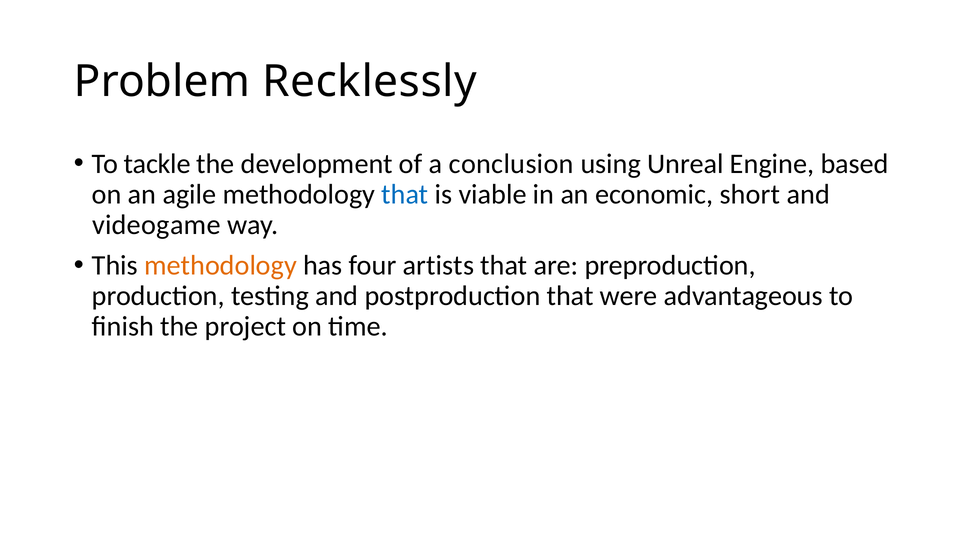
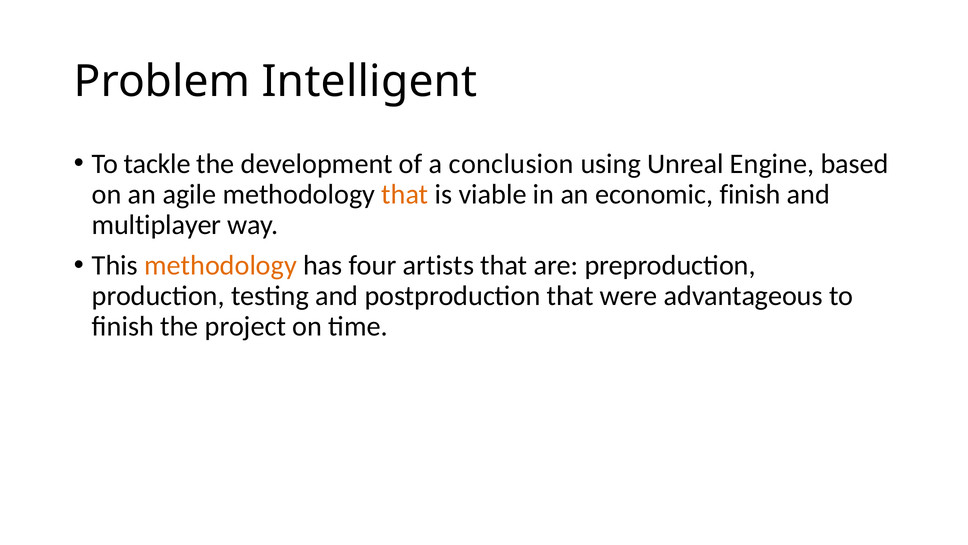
Recklessly: Recklessly -> Intelligent (370, 81)
that colour: blue -> orange (405, 194)
economic short: short -> finish (750, 194)
videogame: videogame -> multiplayer (157, 224)
